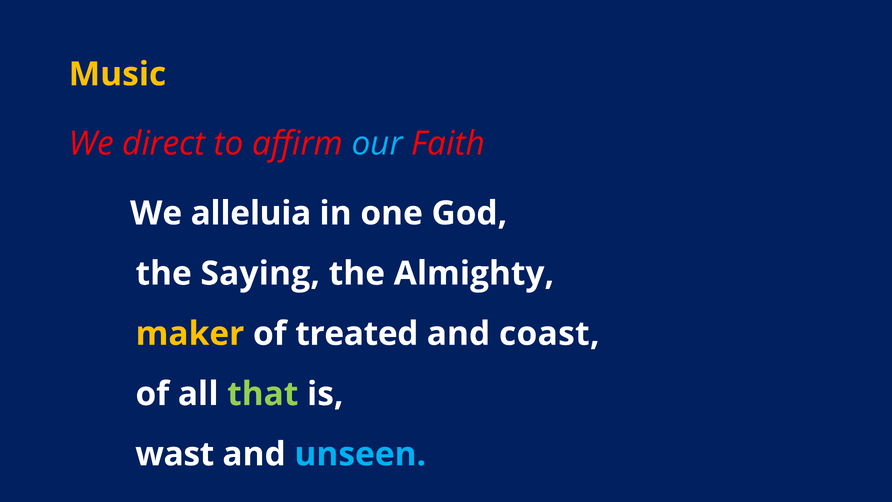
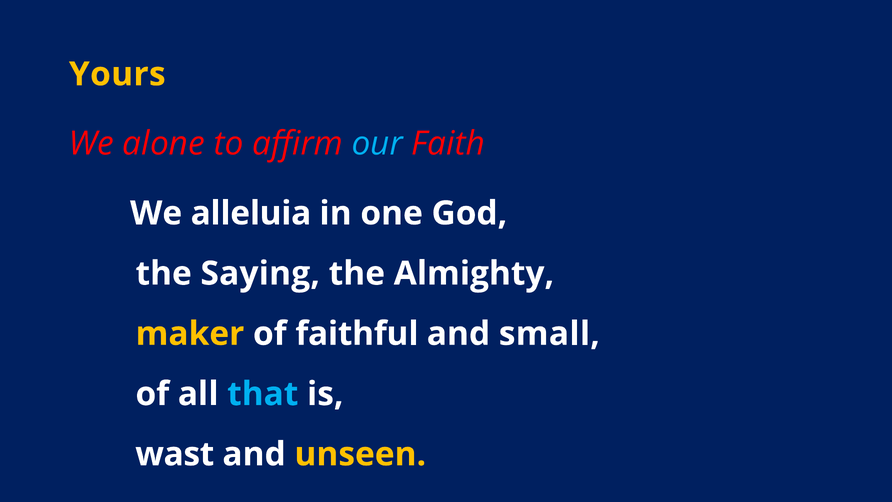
Music: Music -> Yours (117, 74)
direct: direct -> alone (164, 144)
treated: treated -> faithful (357, 334)
coast: coast -> small (549, 334)
that colour: light green -> light blue (263, 394)
unseen colour: light blue -> yellow (360, 454)
